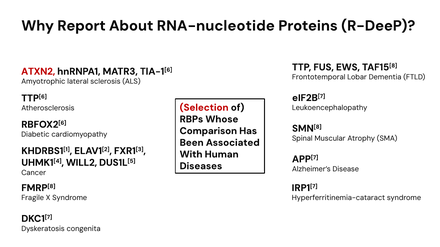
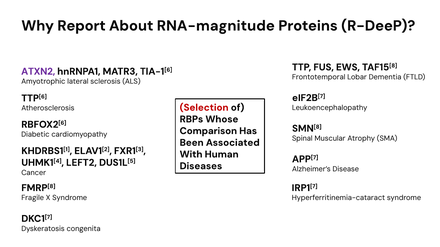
RNA-nucleotide: RNA-nucleotide -> RNA-magnitude (216, 26)
ATXN2 colour: red -> purple (38, 72)
WILL2: WILL2 -> LEFT2 (81, 163)
